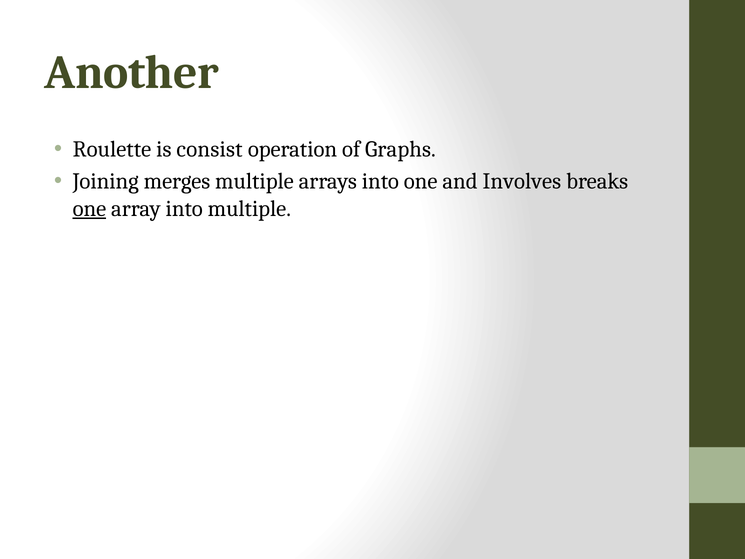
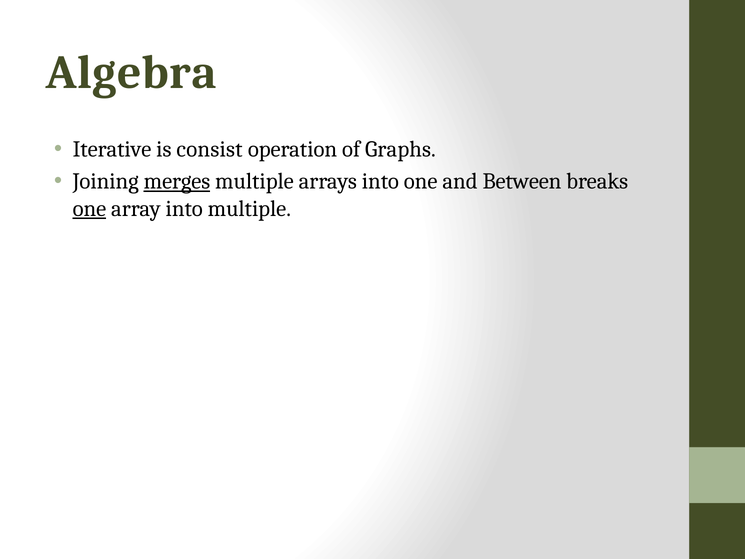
Another: Another -> Algebra (131, 72)
Roulette: Roulette -> Iterative (112, 149)
merges underline: none -> present (177, 181)
Involves: Involves -> Between (522, 181)
